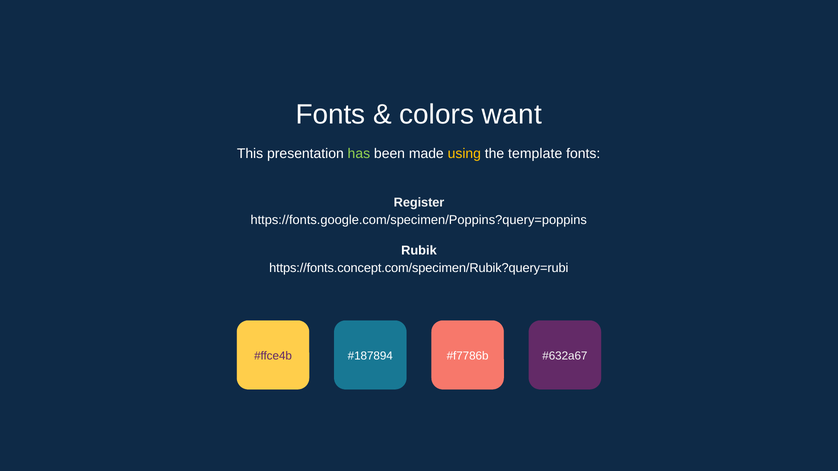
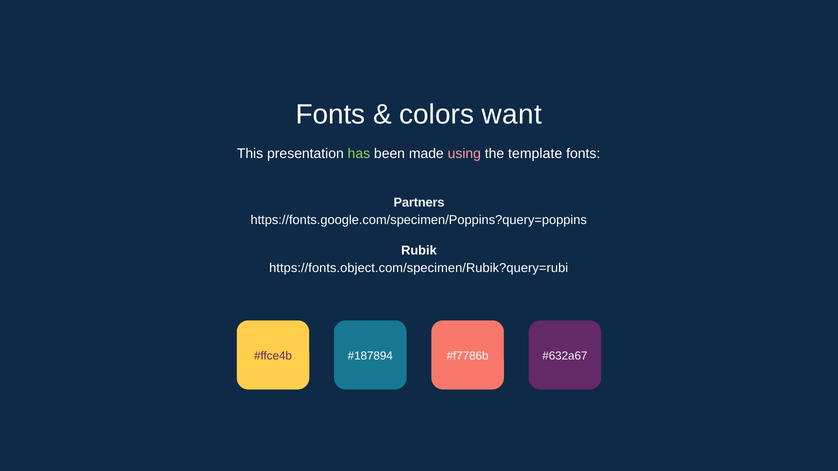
using colour: yellow -> pink (464, 154)
Register: Register -> Partners (419, 203)
https://fonts.concept.com/specimen/Rubik?query=rubi: https://fonts.concept.com/specimen/Rubik?query=rubi -> https://fonts.object.com/specimen/Rubik?query=rubi (419, 268)
